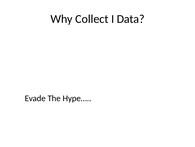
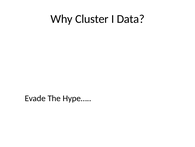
Collect: Collect -> Cluster (92, 19)
